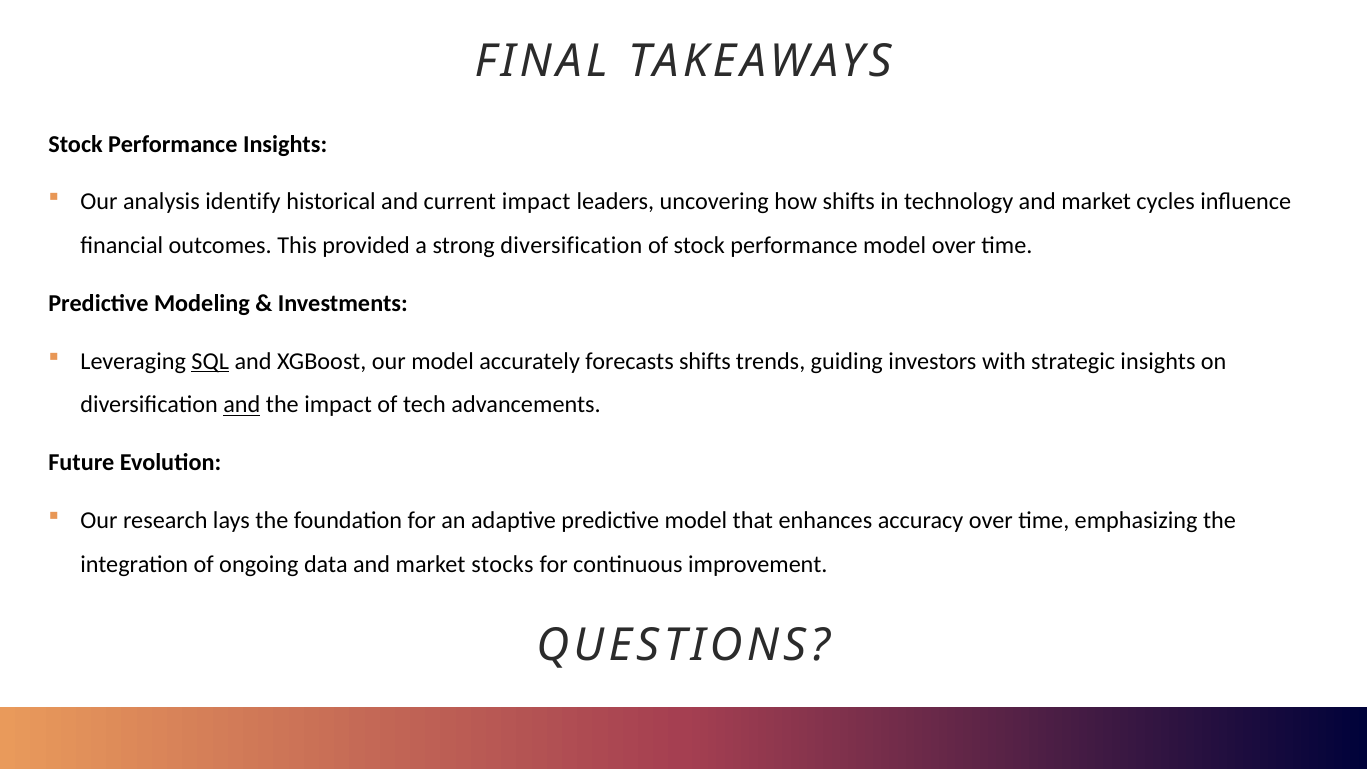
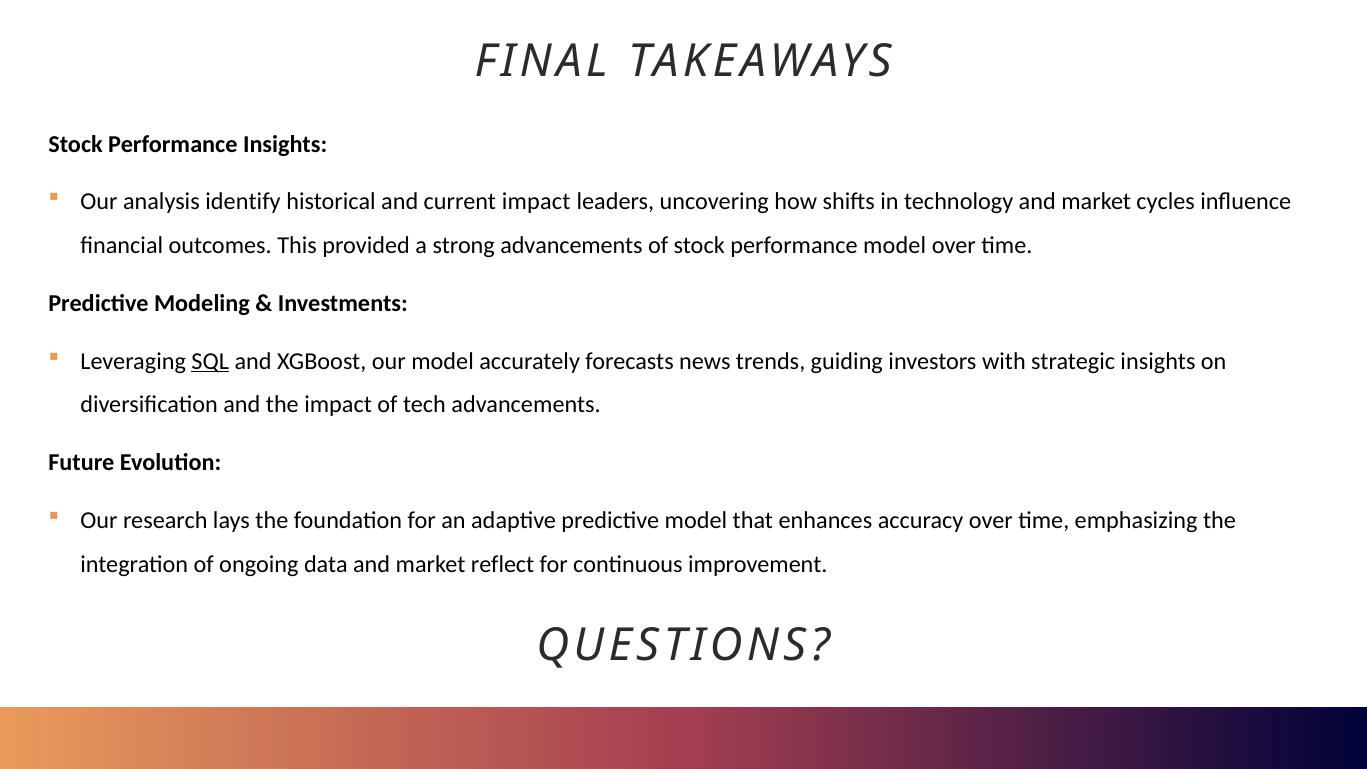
strong diversification: diversification -> advancements (572, 246)
forecasts shifts: shifts -> news (705, 361)
and underline: present -> none (242, 405)
stocks: stocks -> reflect (503, 564)
